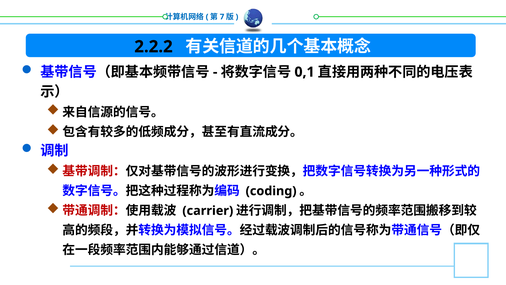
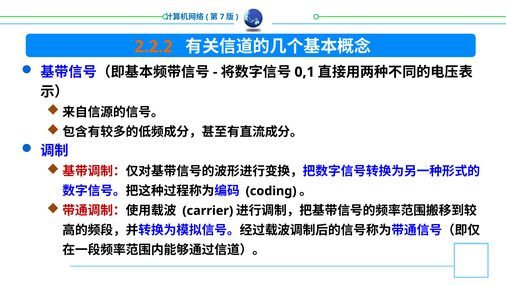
2.2.2 colour: black -> orange (154, 47)
